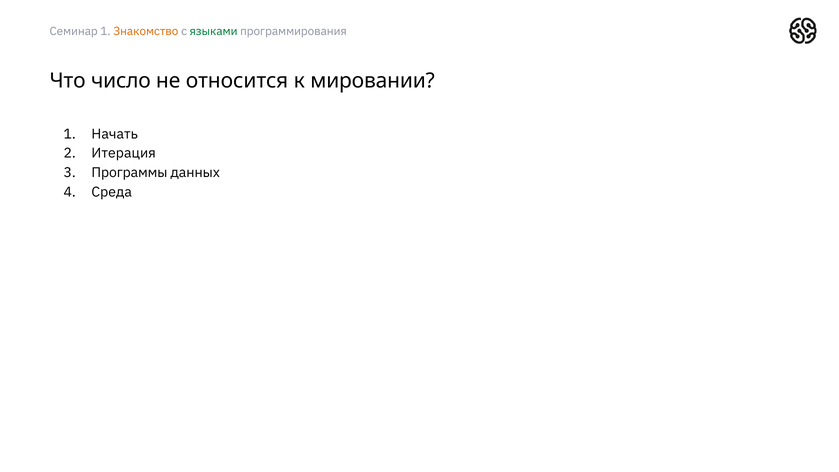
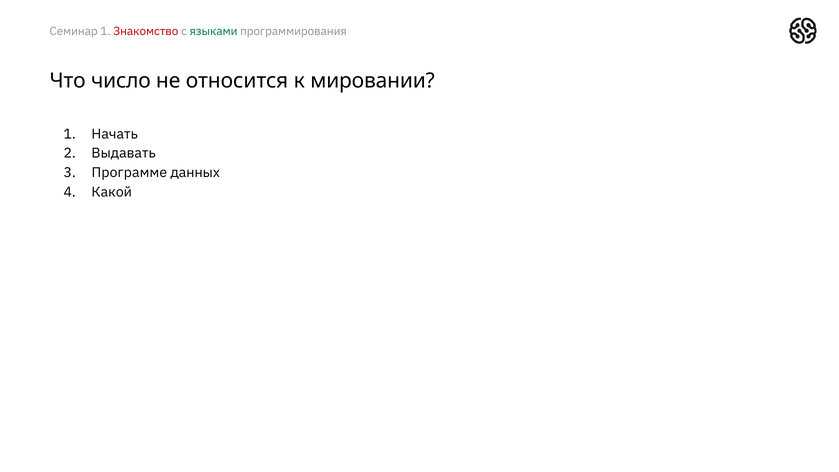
Знакомство colour: orange -> red (146, 31)
Итерация: Итерация -> Выдавать (124, 153)
Программы: Программы -> Программе (129, 173)
Среда: Среда -> Какой (112, 192)
